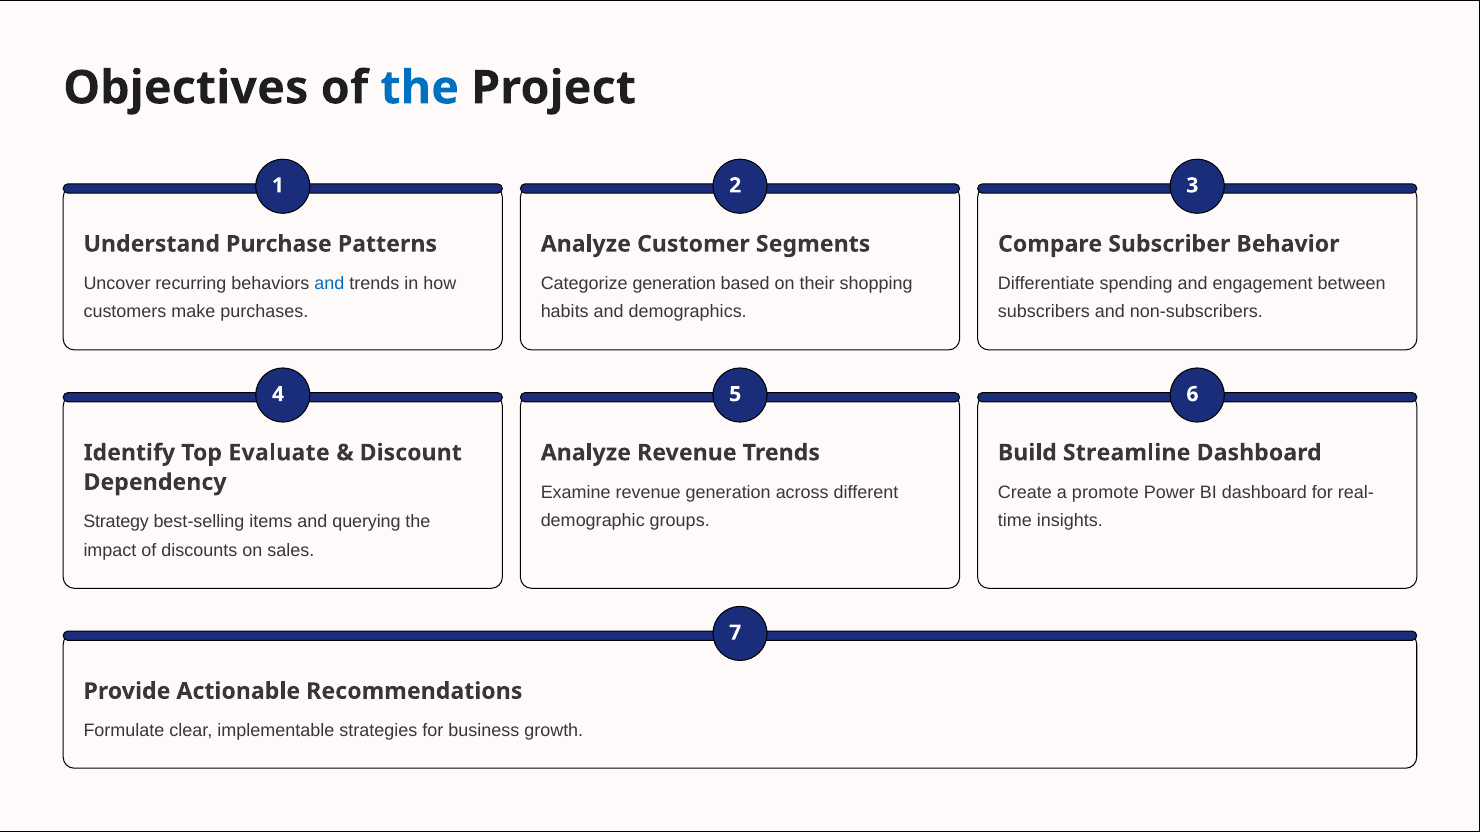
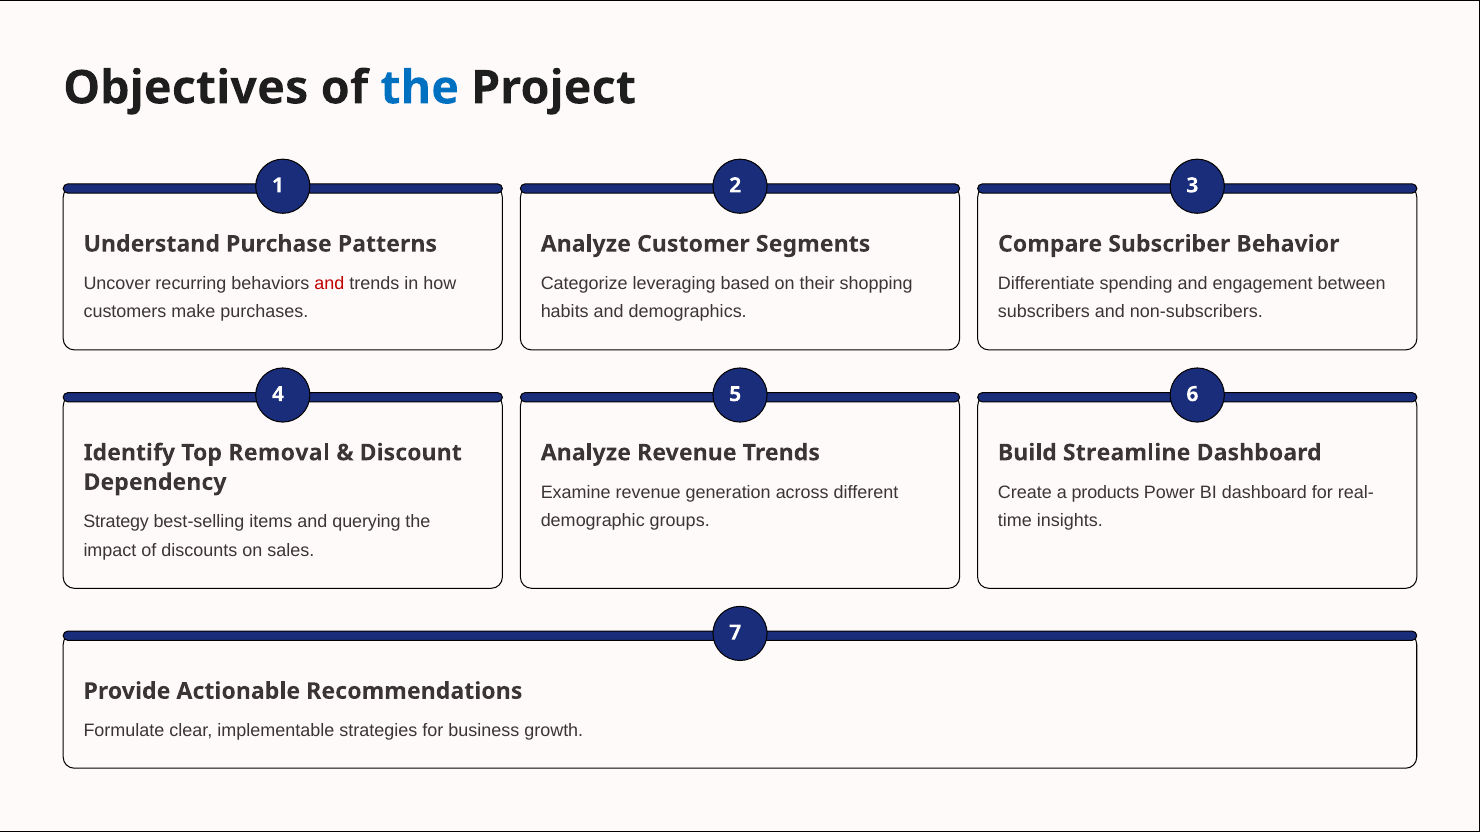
and colour: blue -> red (329, 284)
Categorize generation: generation -> leveraging (674, 284)
Evaluate: Evaluate -> Removal (279, 453)
promote: promote -> products (1105, 493)
